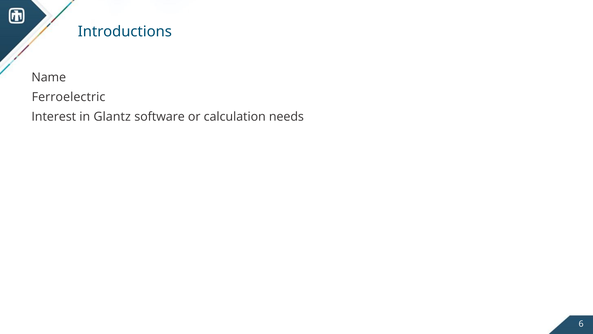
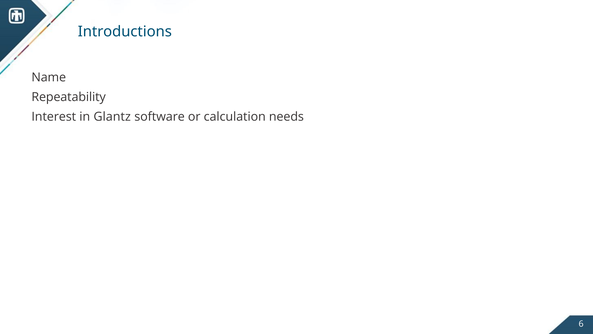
Ferroelectric: Ferroelectric -> Repeatability (69, 97)
